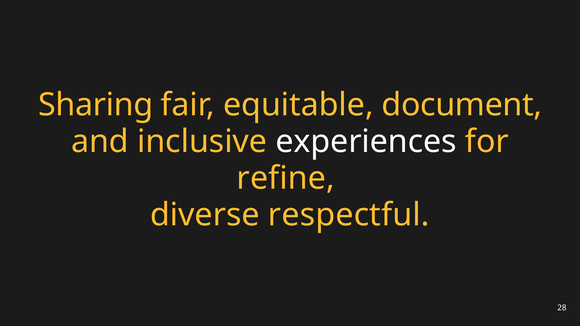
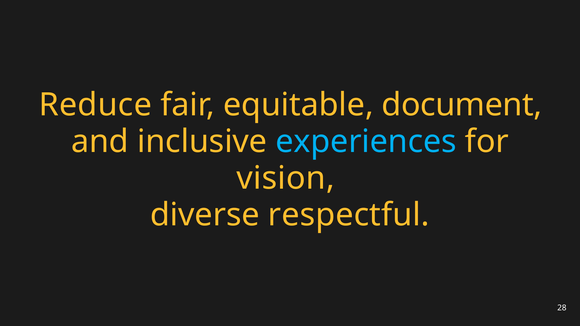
Sharing: Sharing -> Reduce (95, 105)
experiences colour: white -> light blue (366, 142)
refine: refine -> vision (286, 178)
